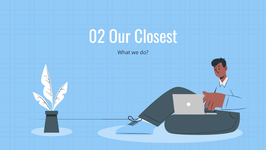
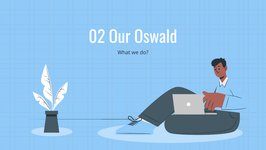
Closest: Closest -> Oswald (156, 37)
